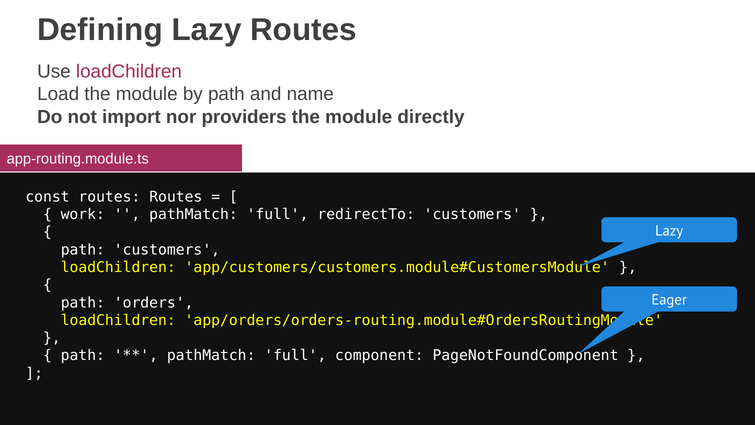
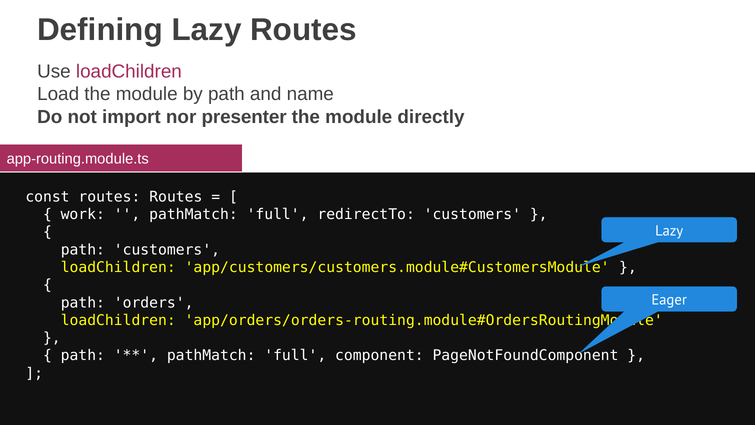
providers: providers -> presenter (244, 117)
